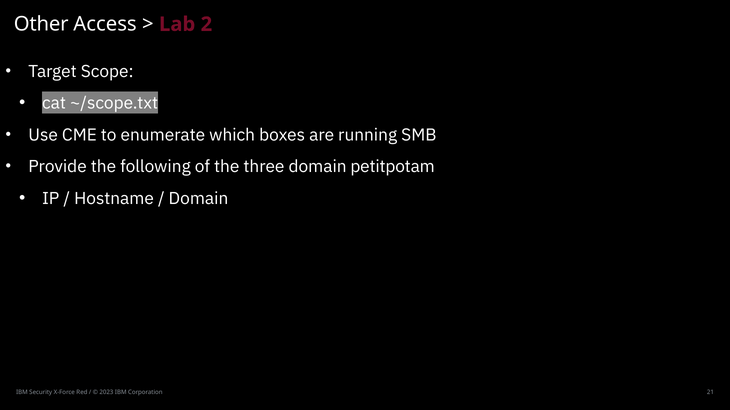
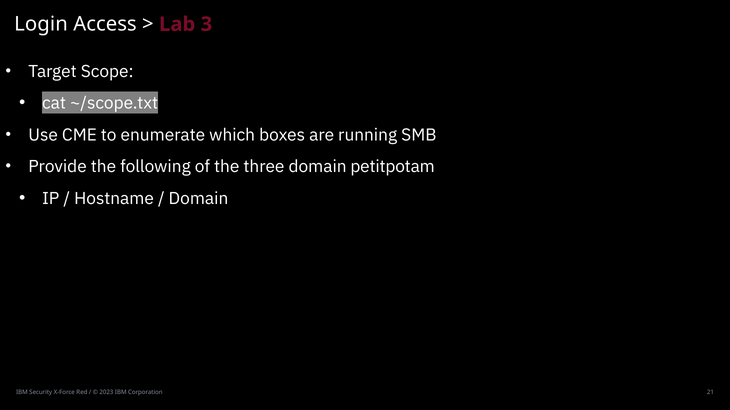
Other: Other -> Login (41, 24)
2: 2 -> 3 (206, 24)
